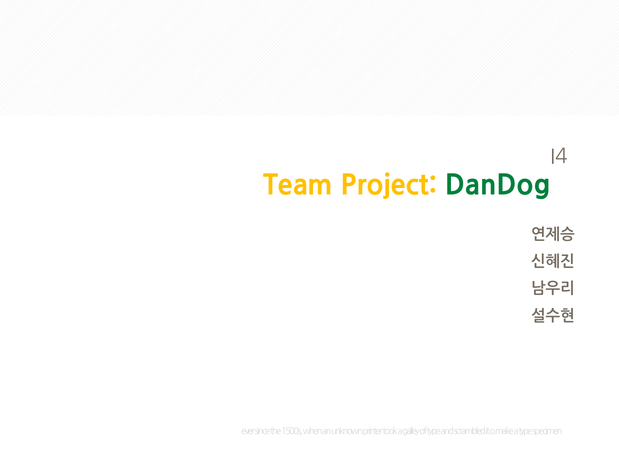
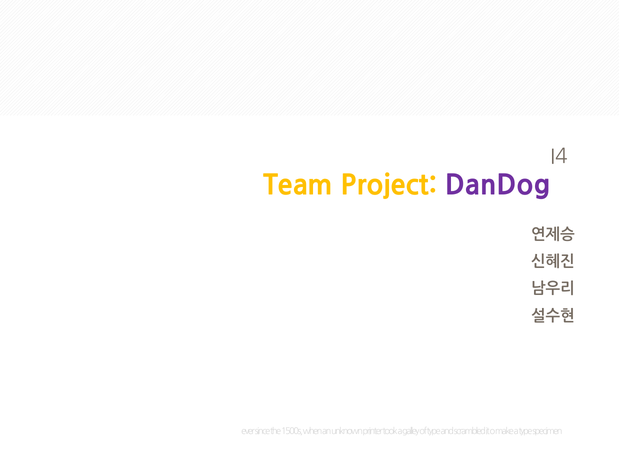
DanDog colour: green -> purple (498, 186)
